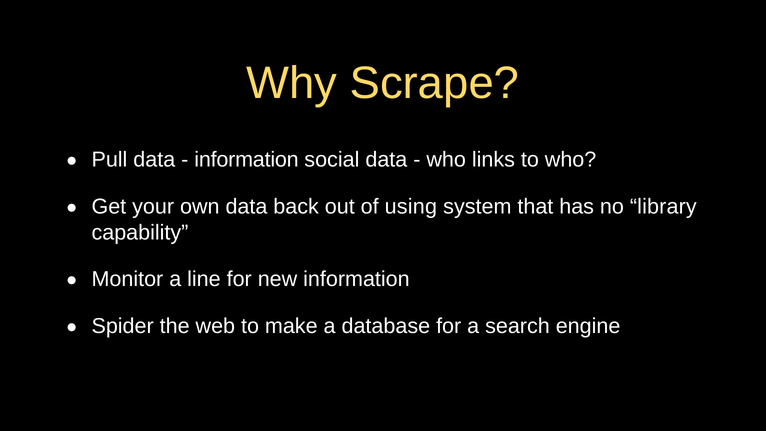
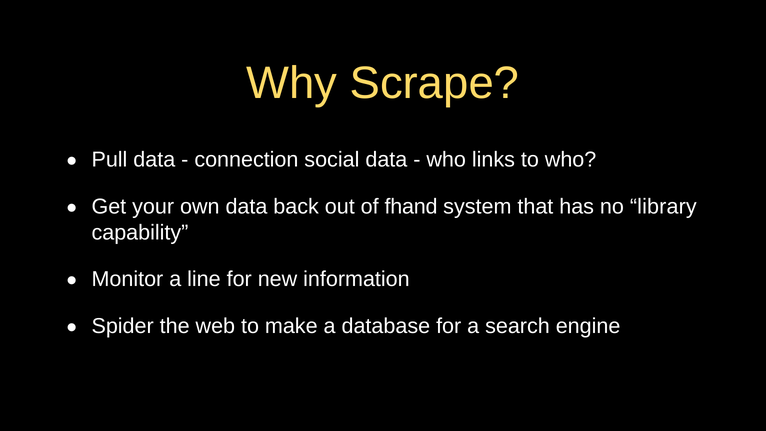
information: information -> connection (246, 160)
using: using -> fhand (411, 206)
